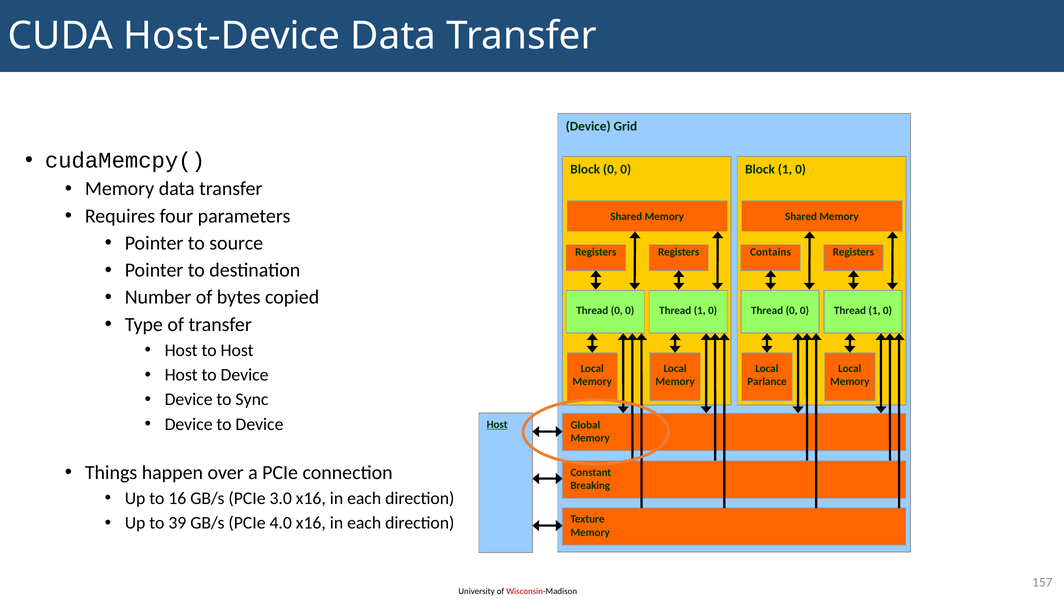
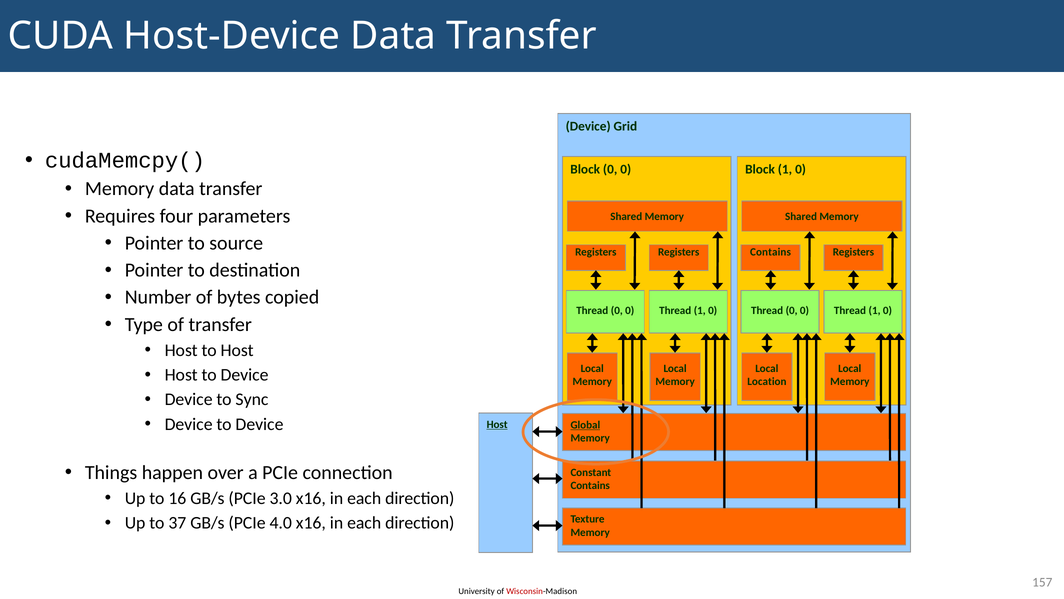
Parlance: Parlance -> Location (767, 381)
Global underline: none -> present (585, 424)
Breaking: Breaking -> Contains (590, 485)
39: 39 -> 37 (177, 523)
